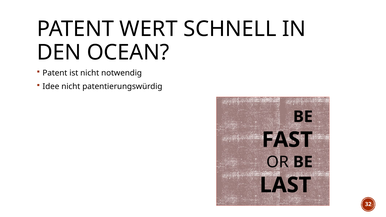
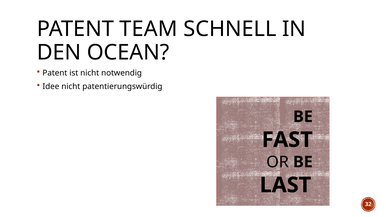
WERT: WERT -> TEAM (149, 29)
